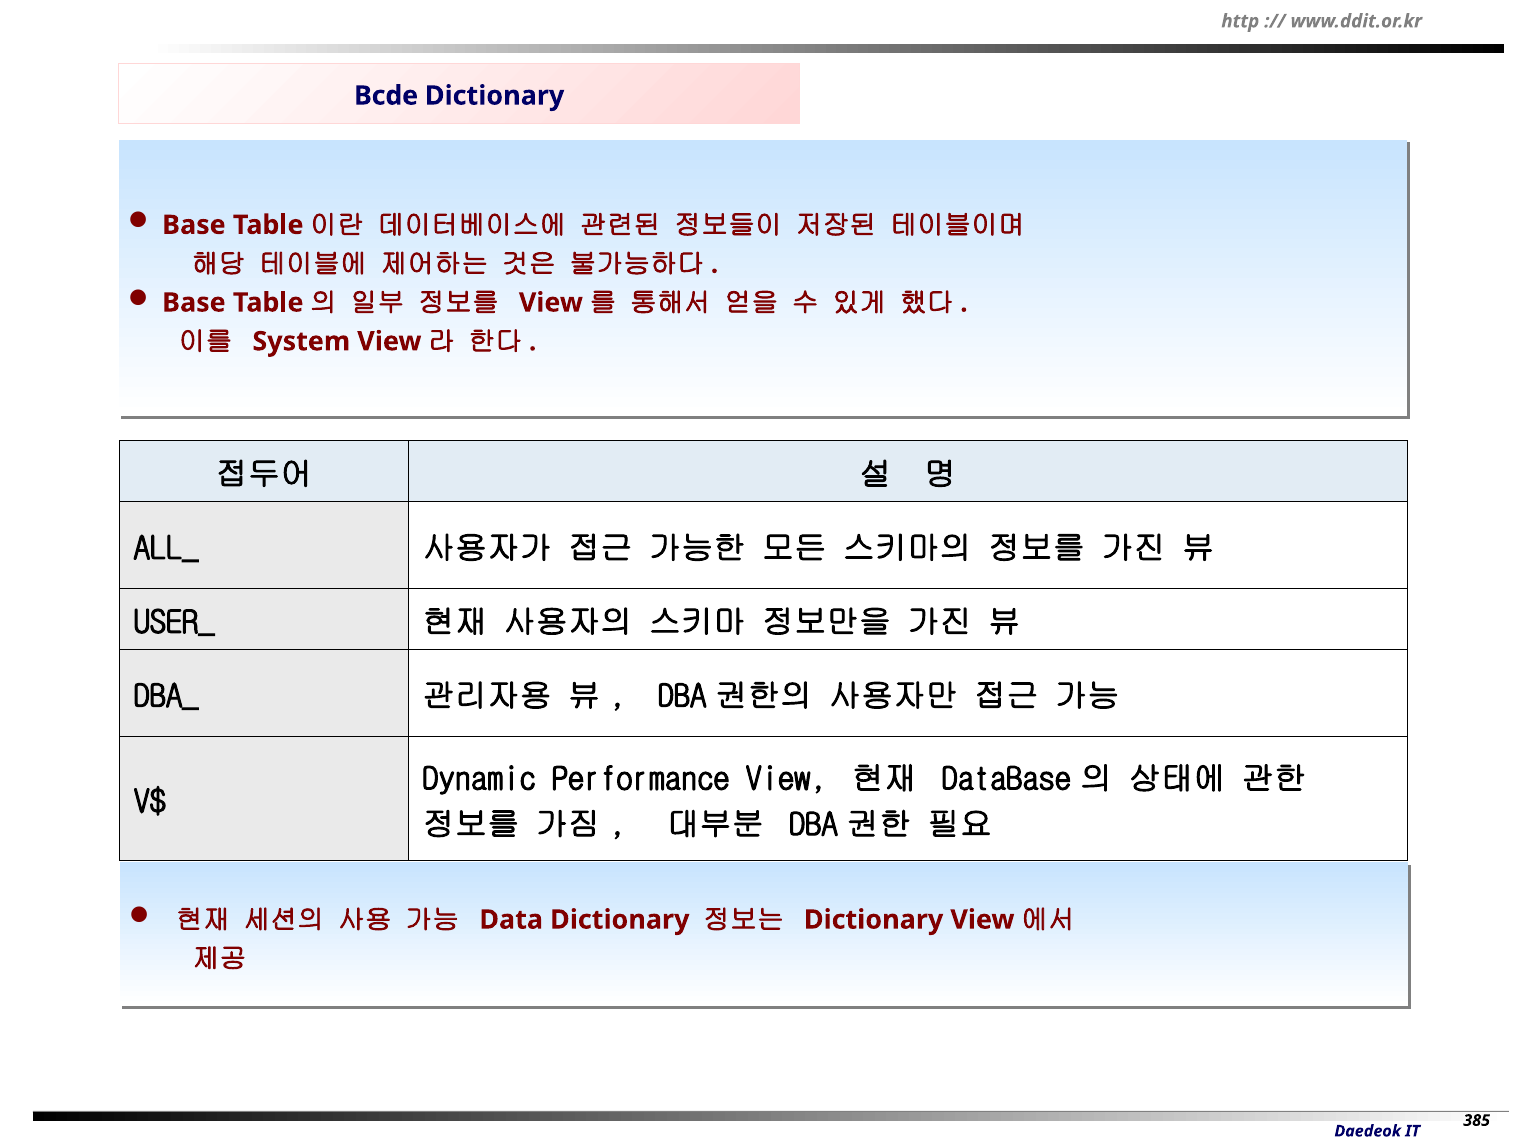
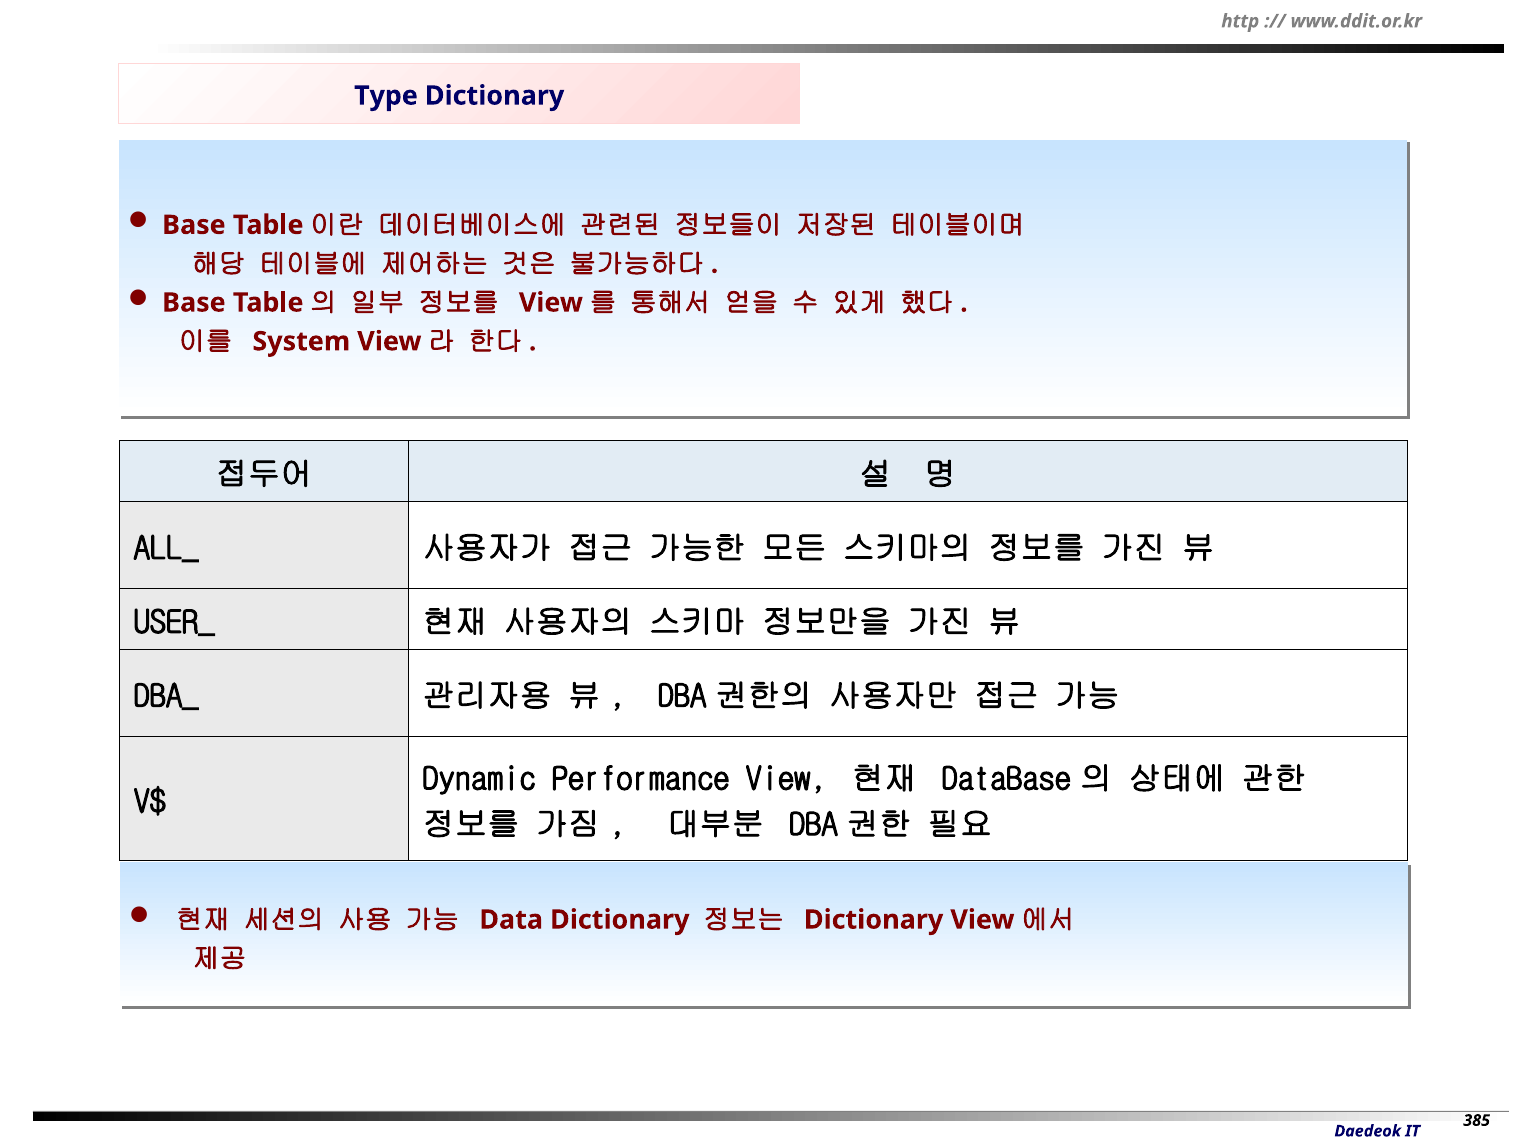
Bcde: Bcde -> Type (386, 96)
